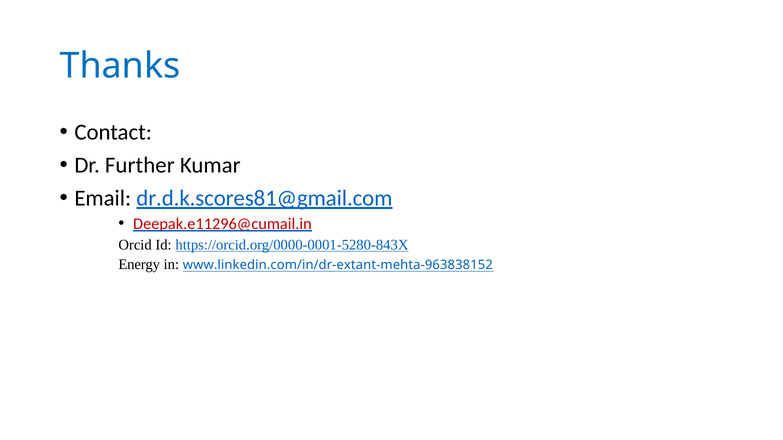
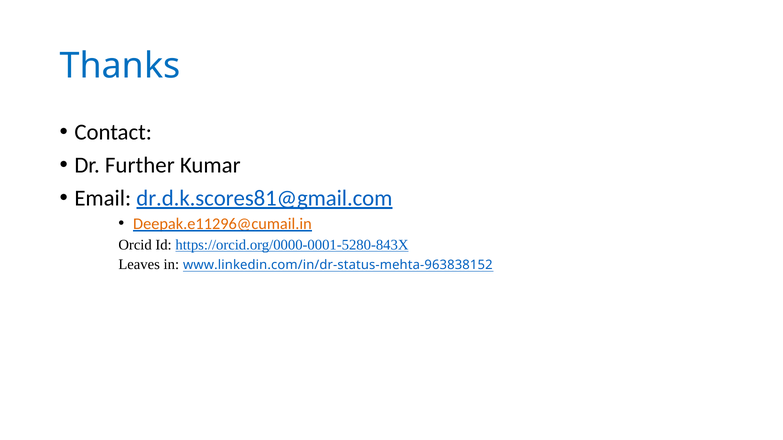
Deepak.e11296@cumail.in colour: red -> orange (222, 224)
Energy: Energy -> Leaves (139, 265)
www.linkedin.com/in/dr-extant-mehta-963838152: www.linkedin.com/in/dr-extant-mehta-963838152 -> www.linkedin.com/in/dr-status-mehta-963838152 (338, 265)
